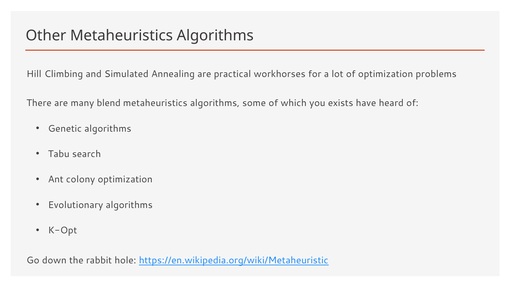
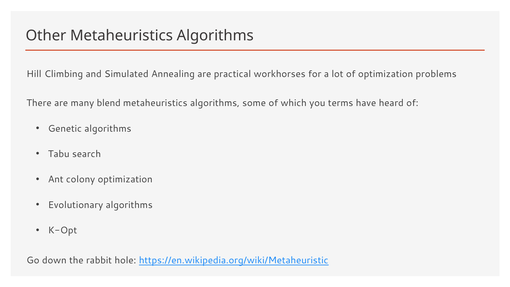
exists: exists -> terms (341, 103)
